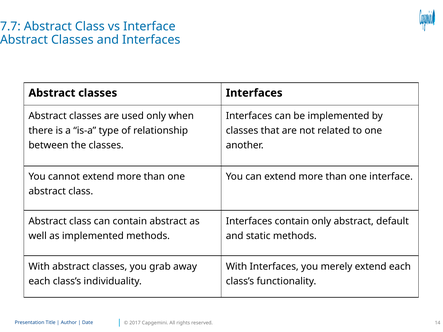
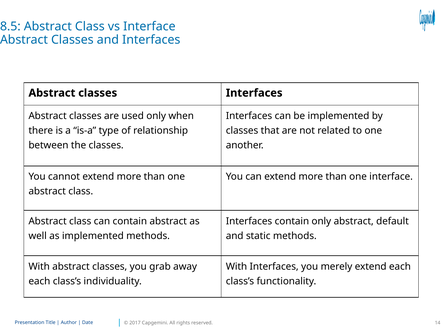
7.7: 7.7 -> 8.5 (10, 27)
